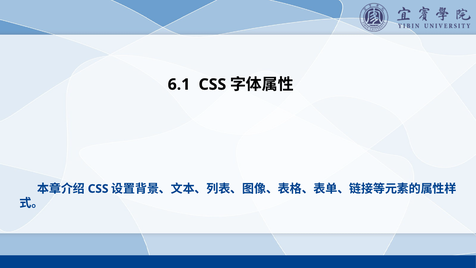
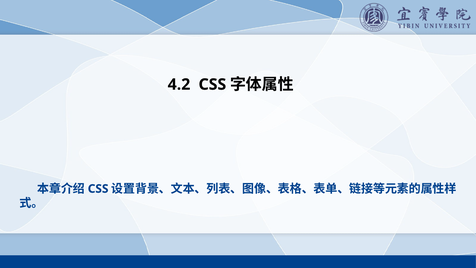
6.1: 6.1 -> 4.2 (179, 84)
